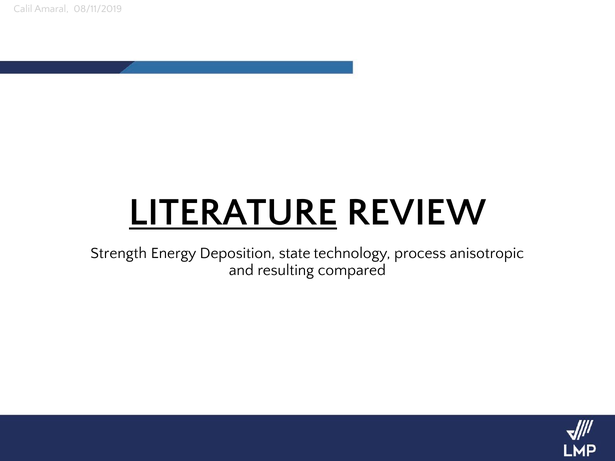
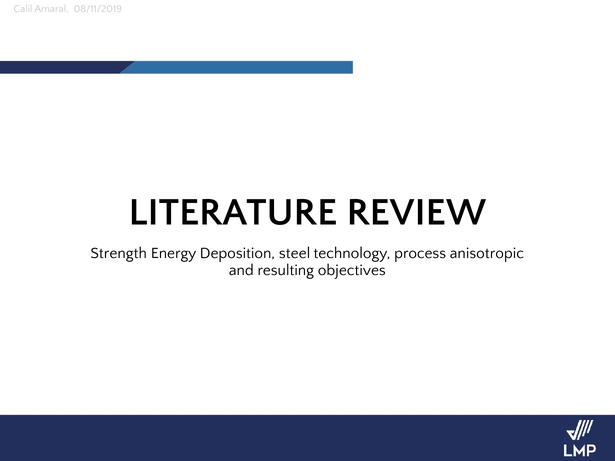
LITERATURE underline: present -> none (233, 212)
state: state -> steel (295, 254)
compared: compared -> objectives (352, 270)
